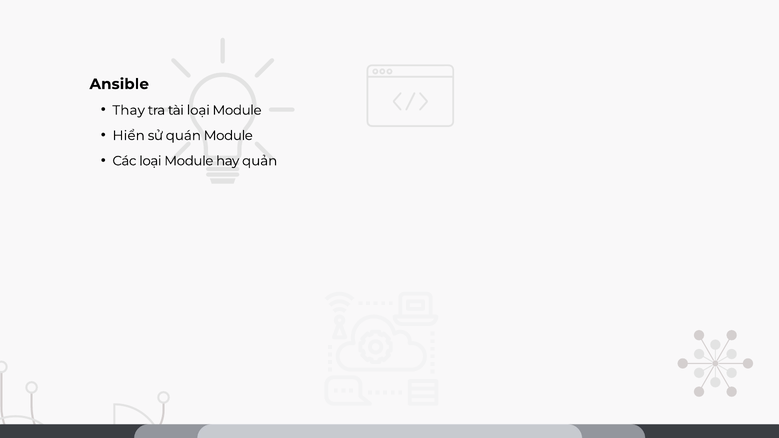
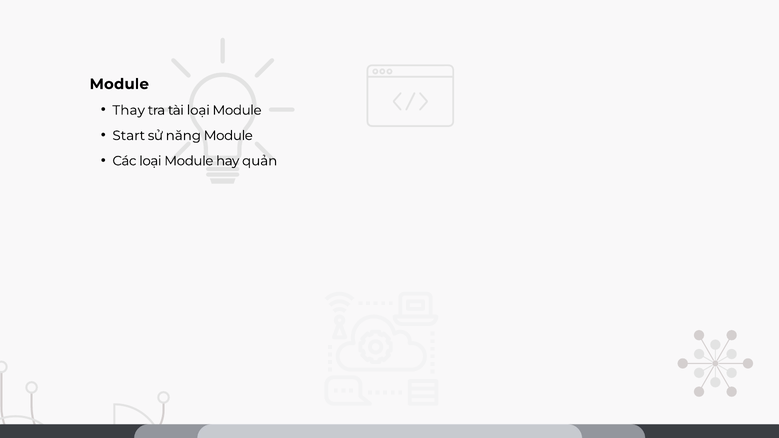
Ansible: Ansible -> Module (119, 84)
Hiển: Hiển -> Start (129, 136)
quán: quán -> năng (183, 136)
